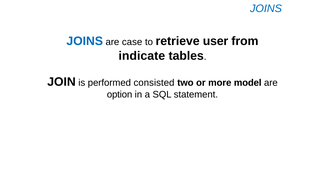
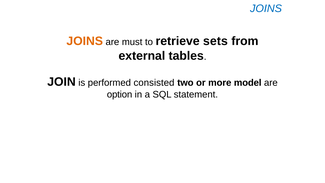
JOINS colour: blue -> orange (85, 41)
case: case -> must (132, 42)
user: user -> sets (215, 41)
indicate: indicate -> external (142, 56)
